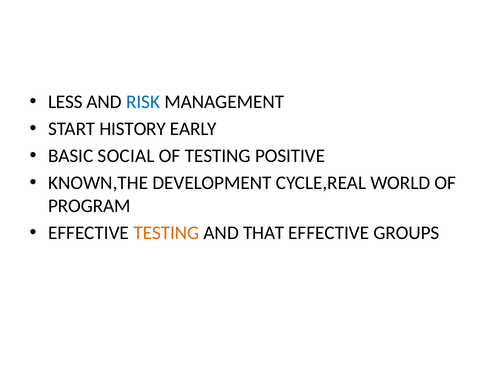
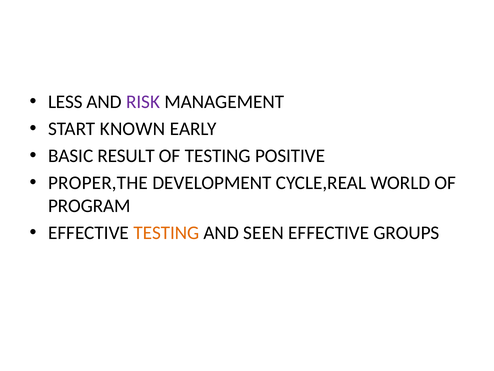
RISK colour: blue -> purple (143, 102)
HISTORY: HISTORY -> KNOWN (133, 129)
SOCIAL: SOCIAL -> RESULT (126, 156)
KNOWN,THE: KNOWN,THE -> PROPER,THE (98, 183)
THAT: THAT -> SEEN (263, 233)
